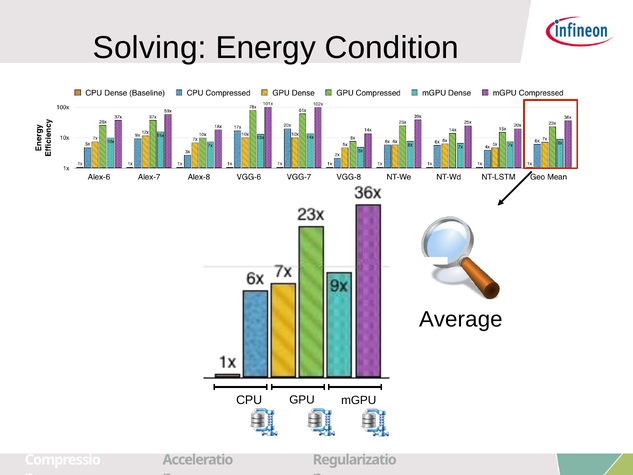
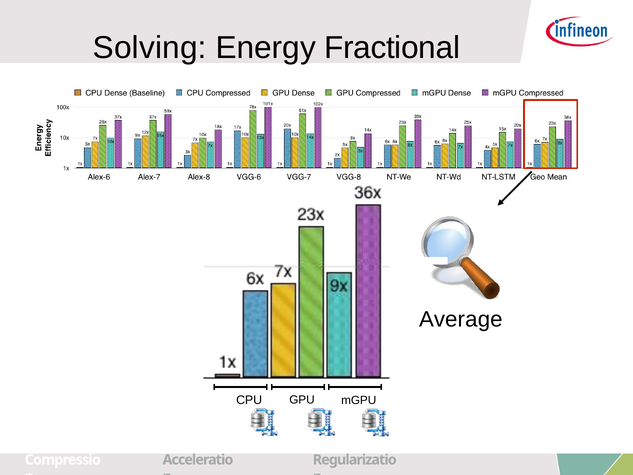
Condition: Condition -> Fractional (392, 48)
